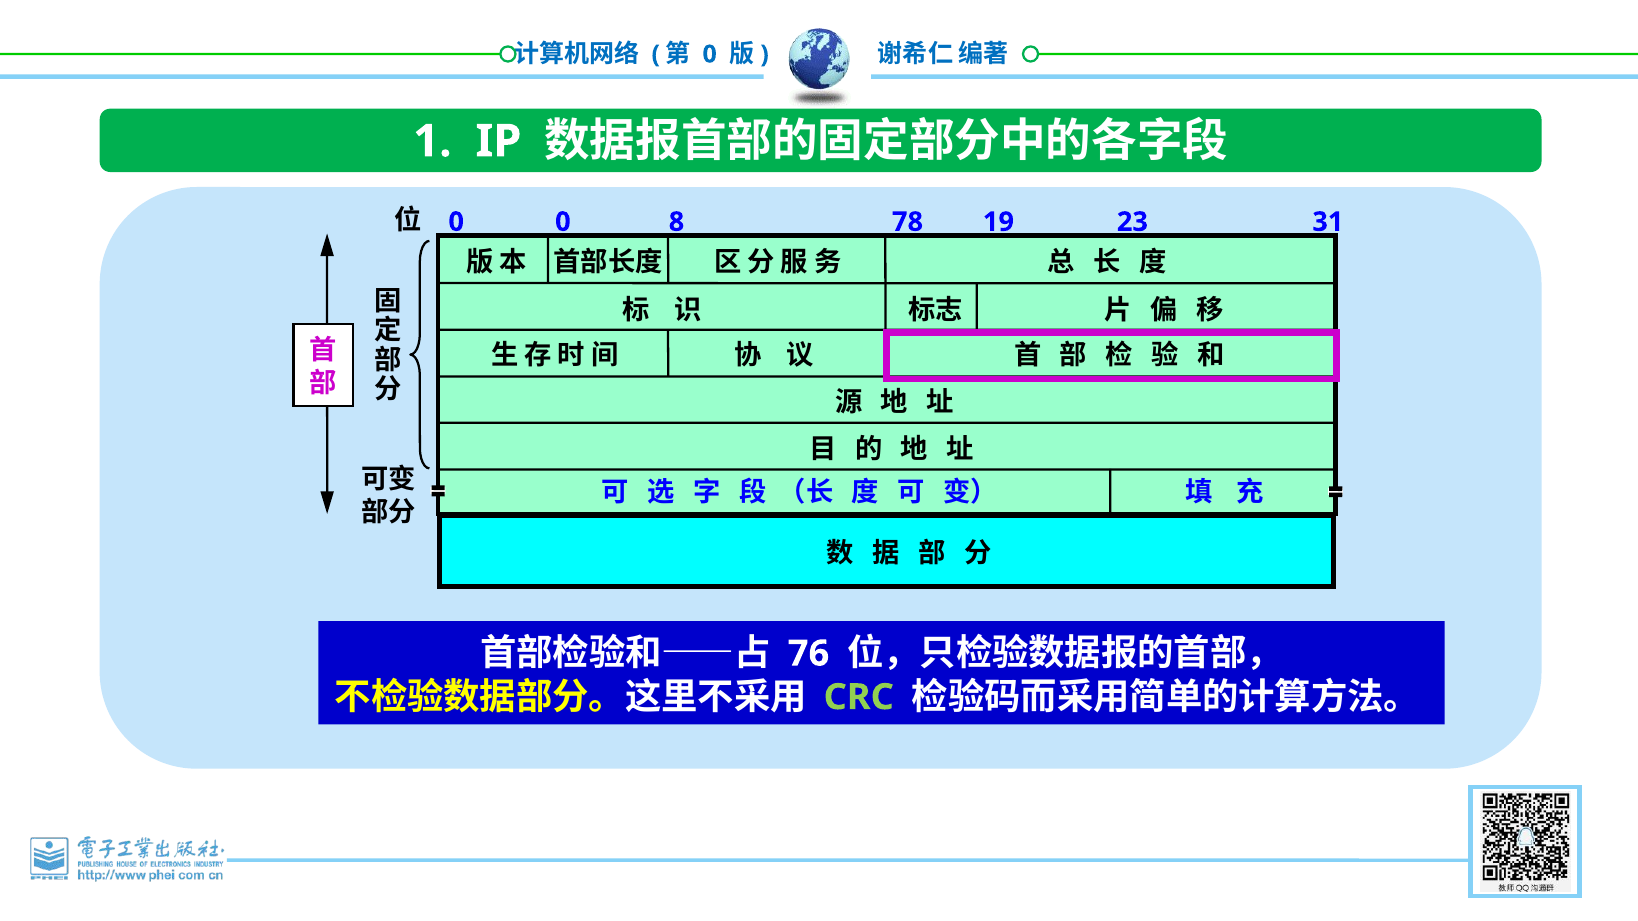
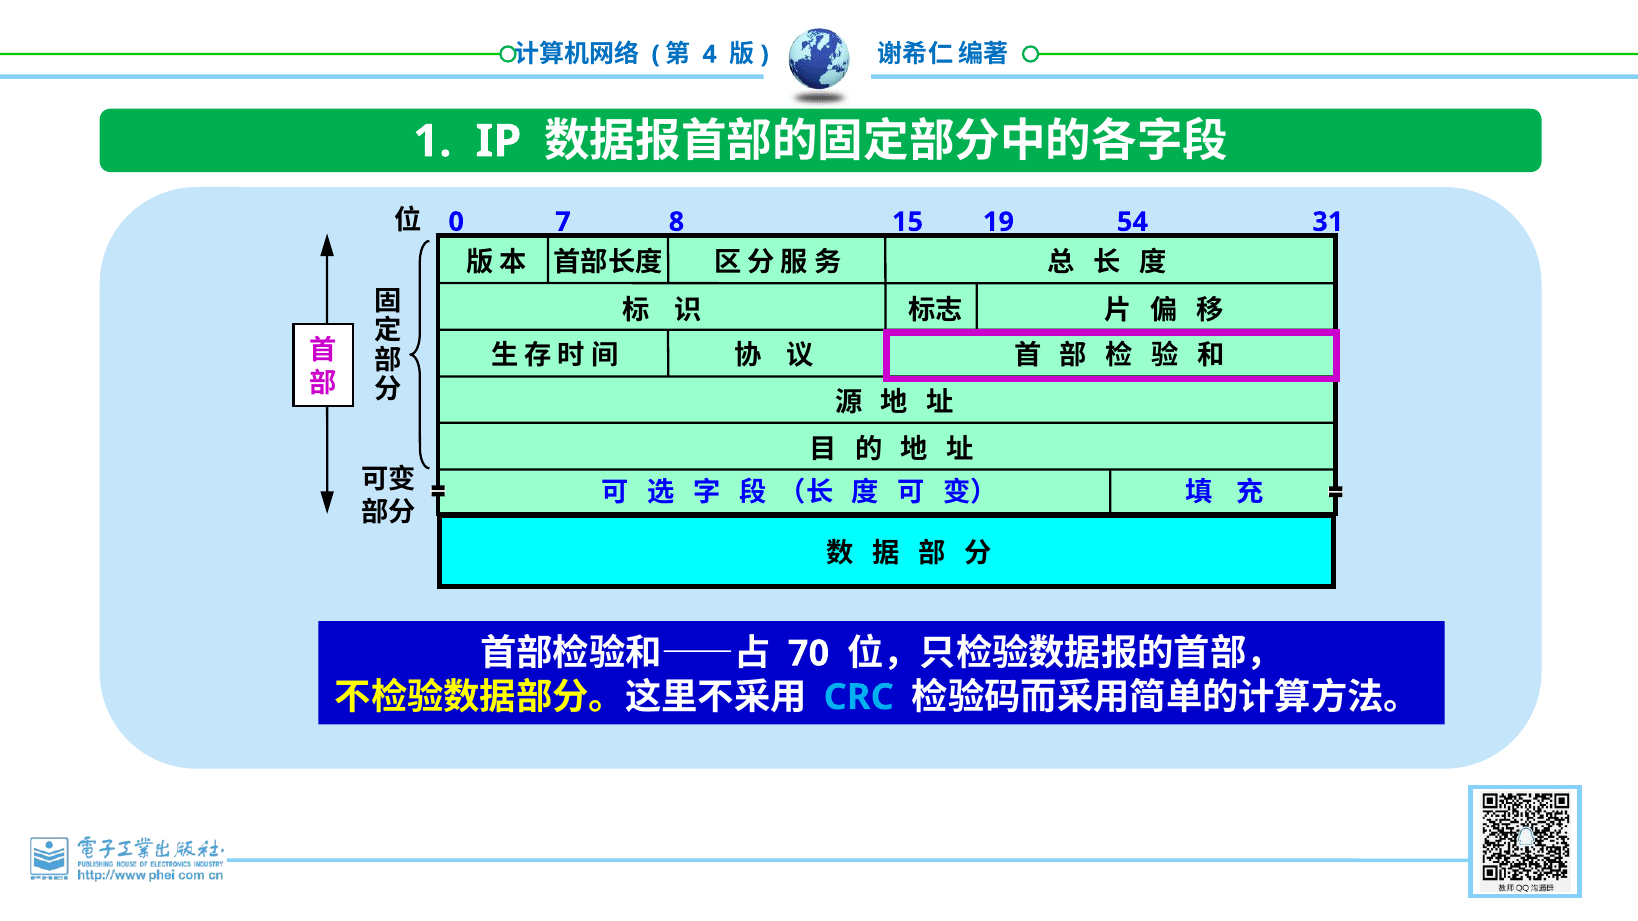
0: 0 -> 4 (710, 54)
0 0: 0 -> 7 (563, 222)
78: 78 -> 15 (908, 222)
23: 23 -> 54 (1132, 222)
76: 76 -> 70 (809, 654)
CRC colour: light green -> light blue (859, 697)
